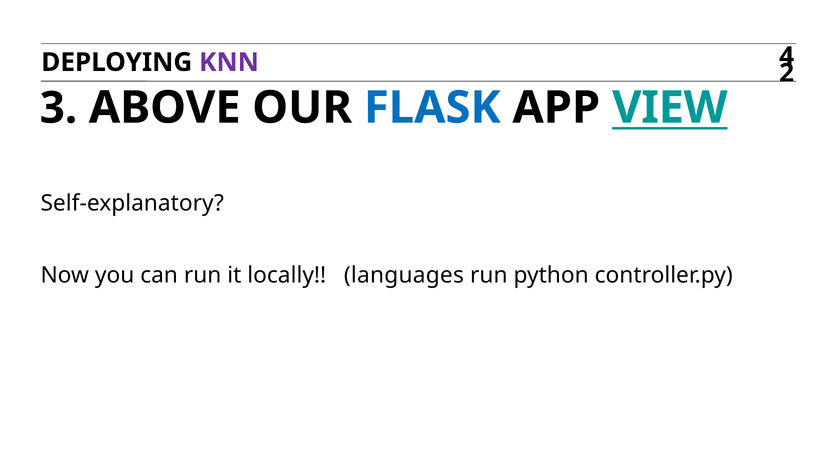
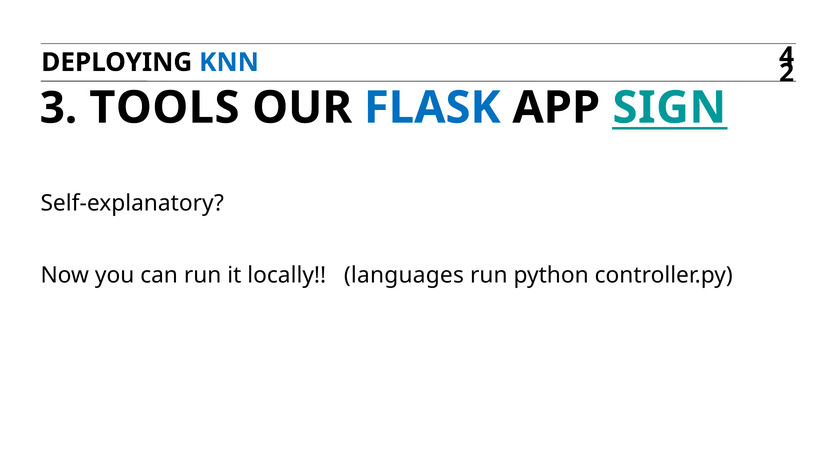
KNN colour: purple -> blue (229, 62)
ABOVE: ABOVE -> TOOLS (164, 108)
VIEW: VIEW -> SIGN (669, 108)
